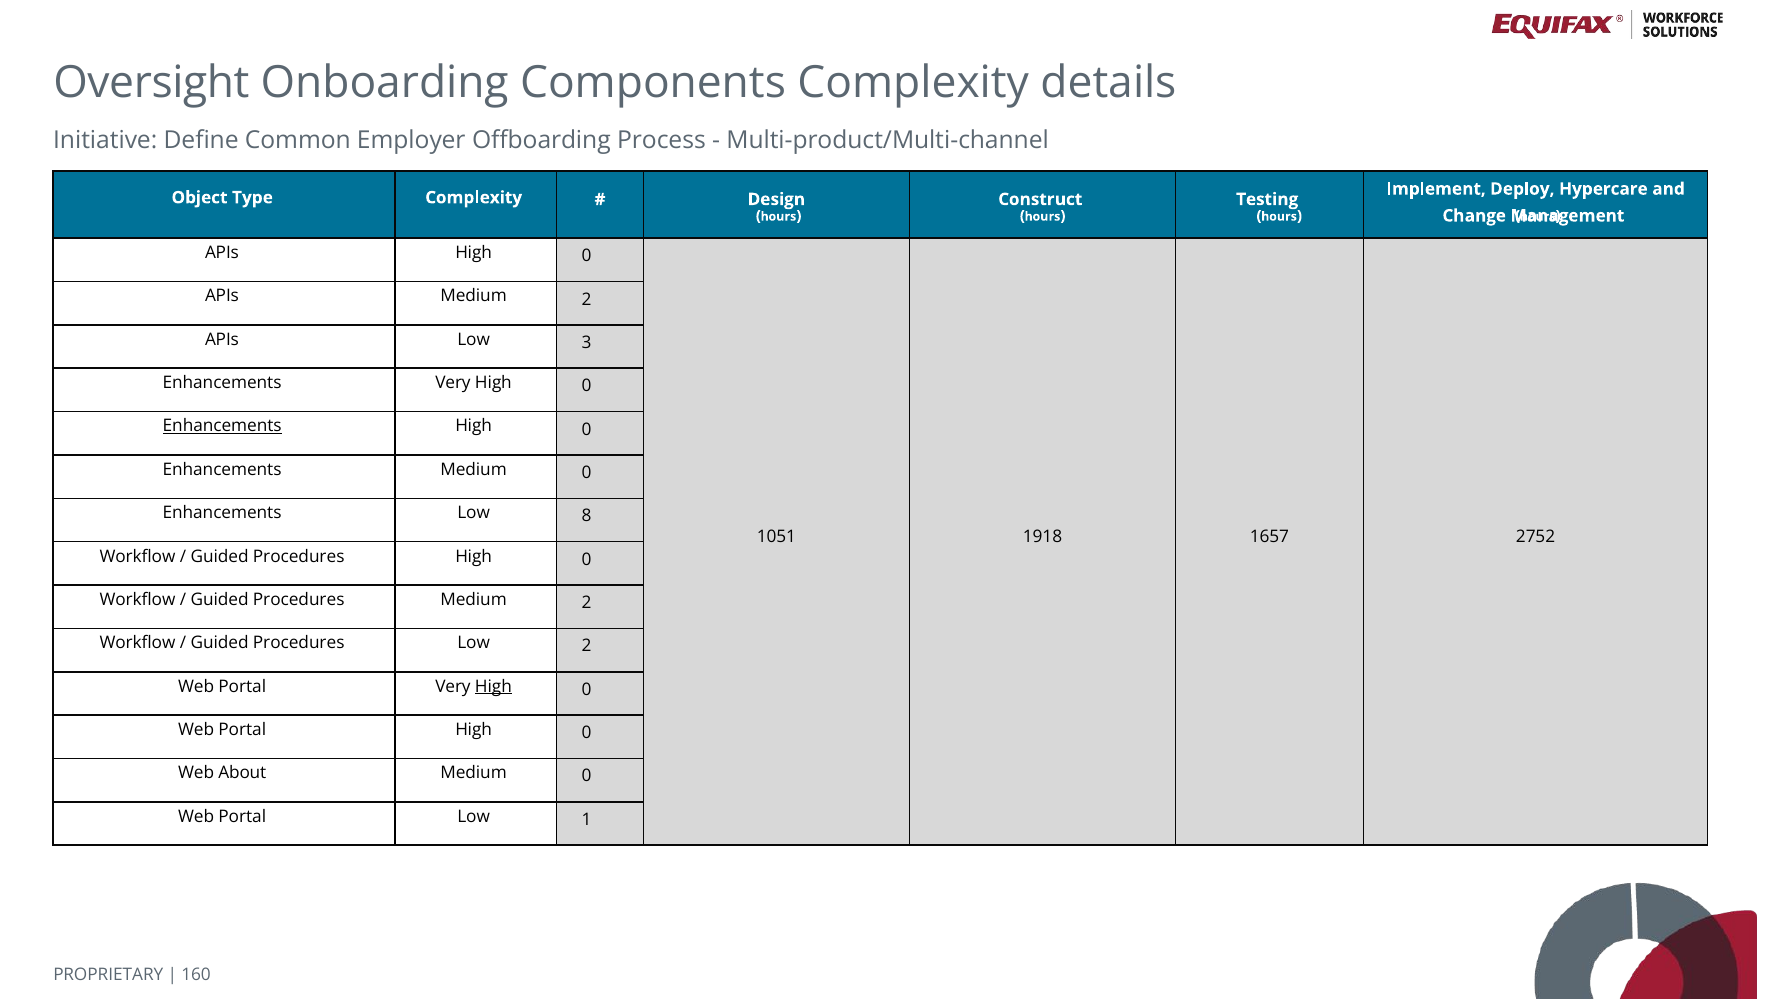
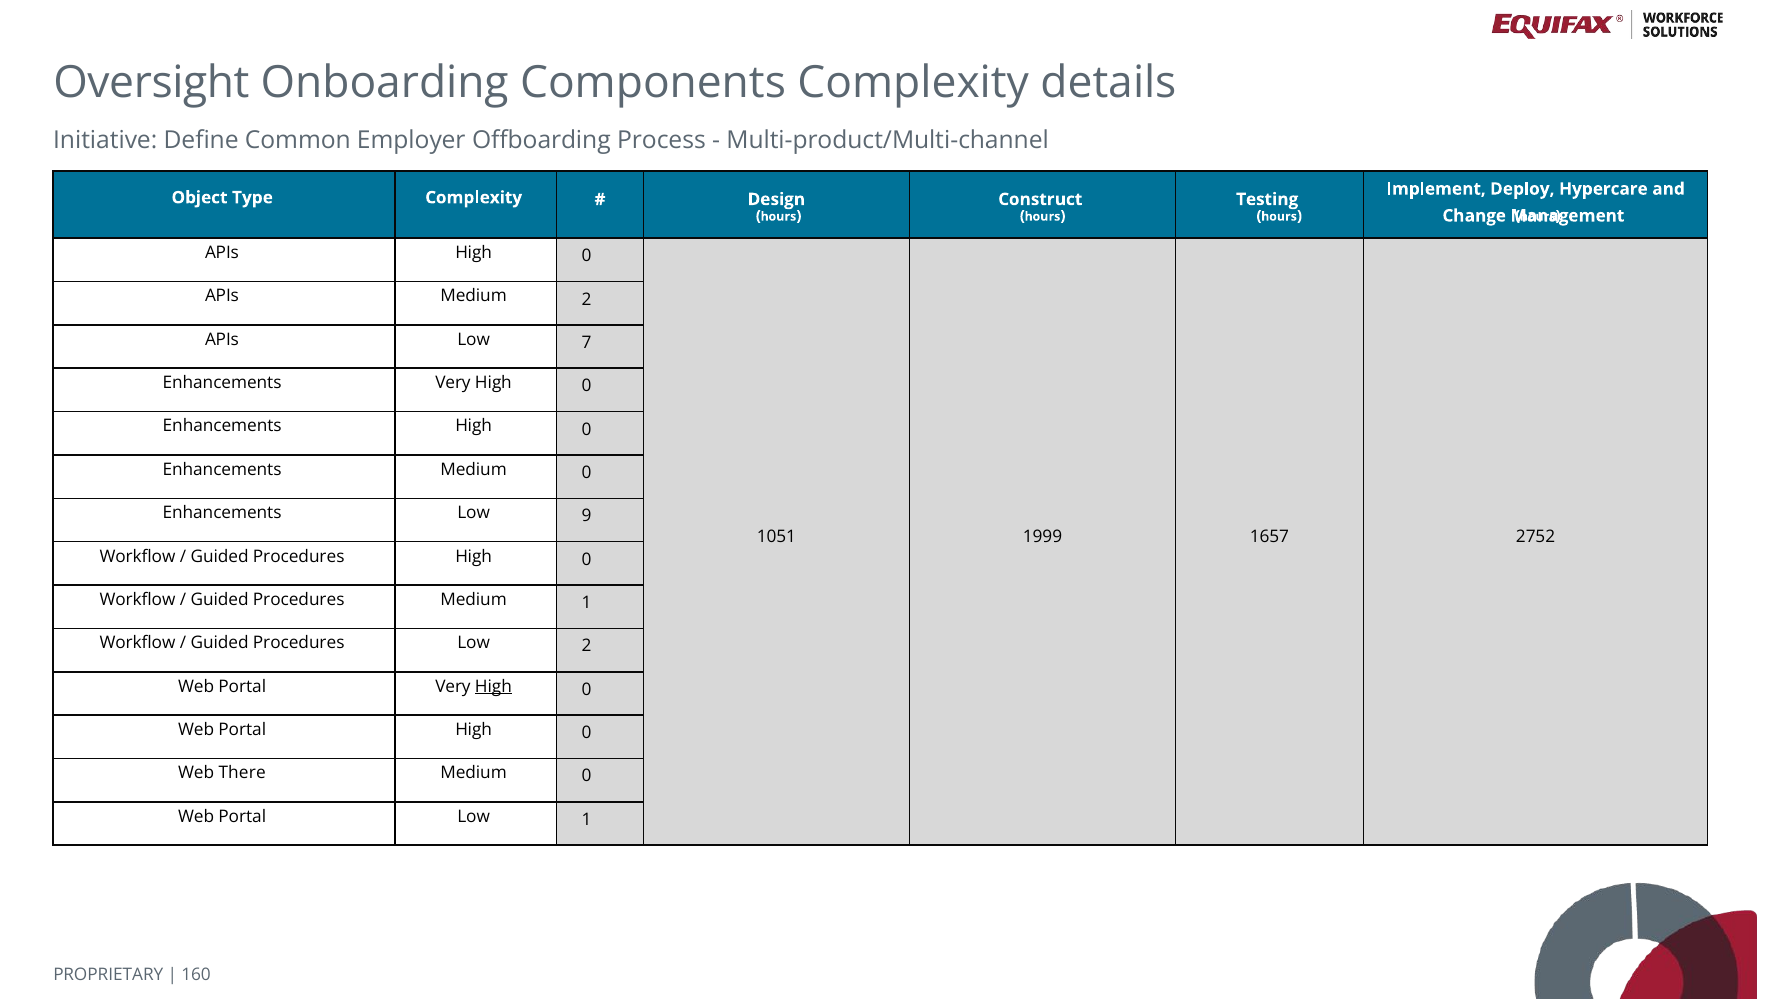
3: 3 -> 7 (587, 343)
Enhancements underline: present -> none (222, 426)
8: 8 -> 9 (587, 516)
1918: 1918 -> 1999 (1042, 536)
Procedures Medium 2: 2 -> 1 (587, 603)
About: About -> There (242, 773)
